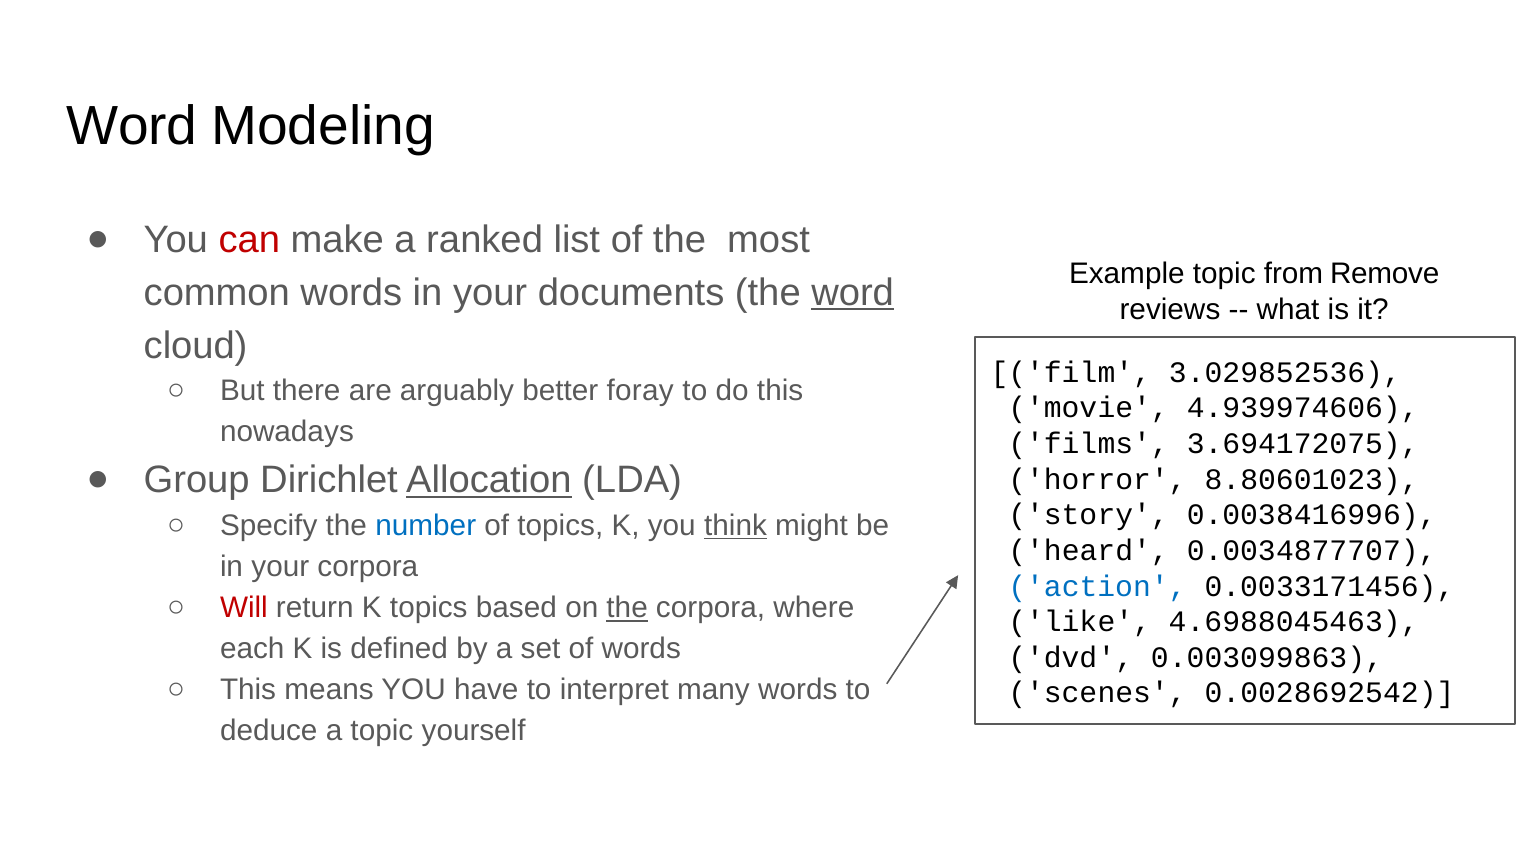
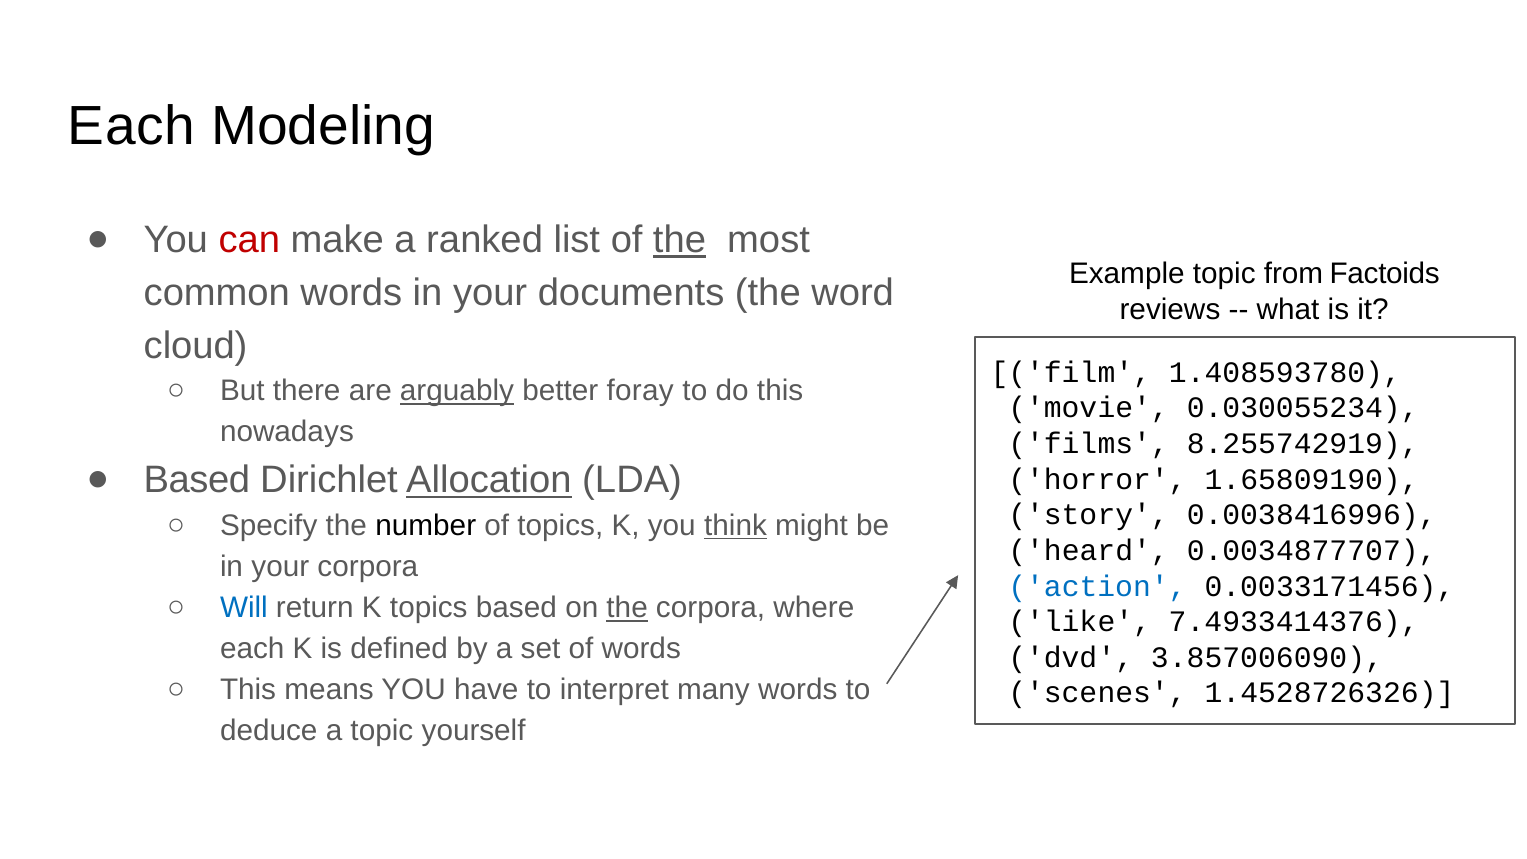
Word: Word -> Each (131, 127)
the underline: none -> present (679, 240)
Remove: Remove -> Factoids (1385, 274)
word underline: present -> none (853, 293)
3.029852536: 3.029852536 -> 1.408593780 (1285, 372)
arguably underline: none -> present (457, 391)
4.939974606: 4.939974606 -> 0.030055234 (1303, 408)
3.694172075: 3.694172075 -> 8.255742919 (1303, 444)
Group: Group -> Based (197, 480)
8.80601023: 8.80601023 -> 1.65809190 (1312, 479)
number colour: blue -> black (426, 526)
Will colour: red -> blue (244, 608)
4.6988045463: 4.6988045463 -> 7.4933414376 (1294, 622)
0.003099863: 0.003099863 -> 3.857006090 (1267, 658)
0.0028692542: 0.0028692542 -> 1.4528726326 (1330, 693)
